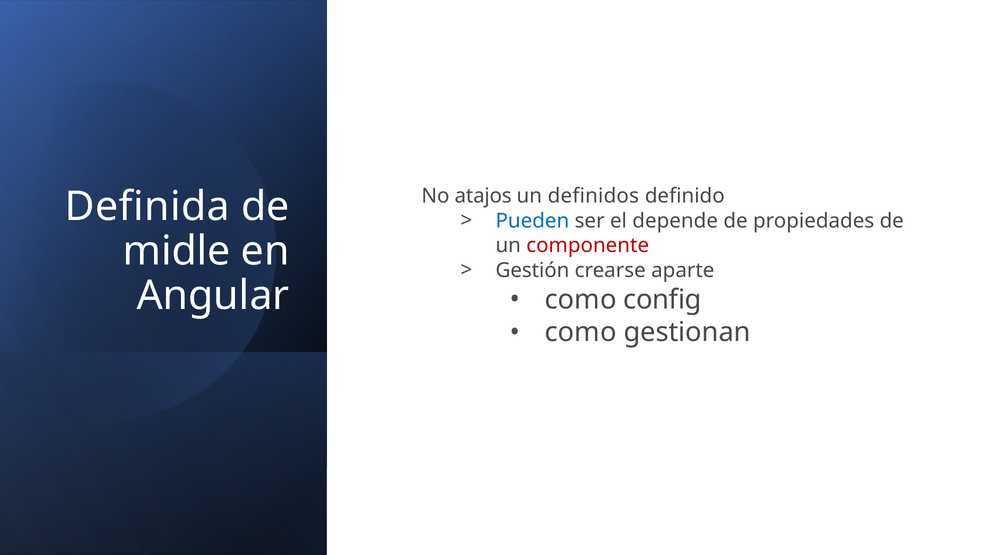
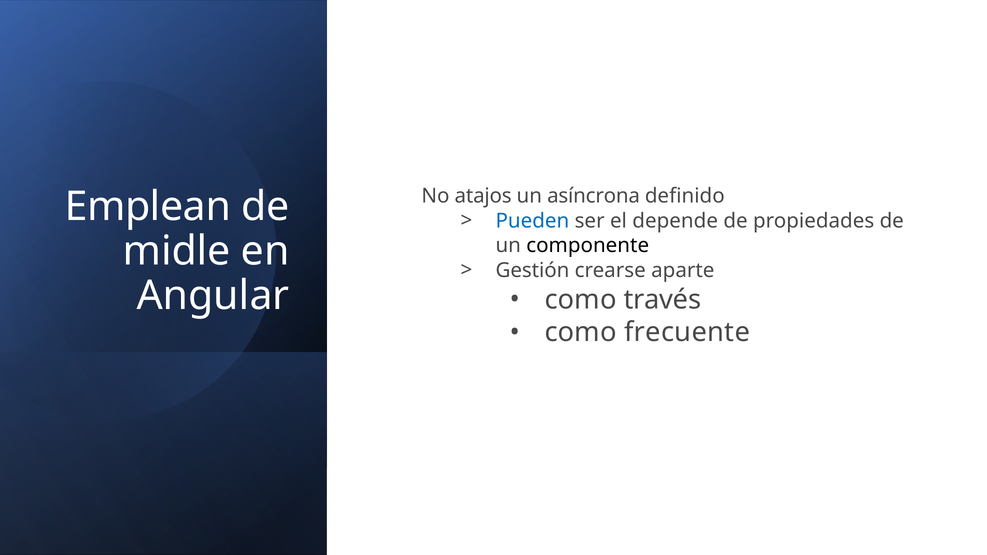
definidos: definidos -> asíncrona (594, 196)
Definida: Definida -> Emplean (148, 207)
componente colour: red -> black (588, 246)
config: config -> través (662, 300)
gestionan: gestionan -> frecuente (687, 332)
